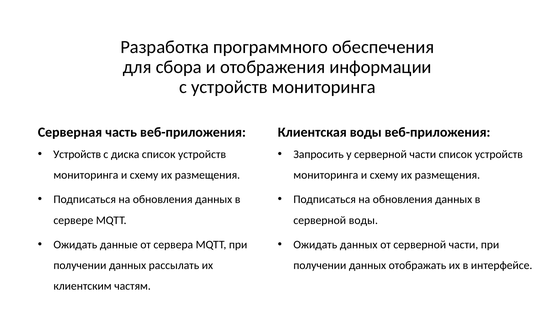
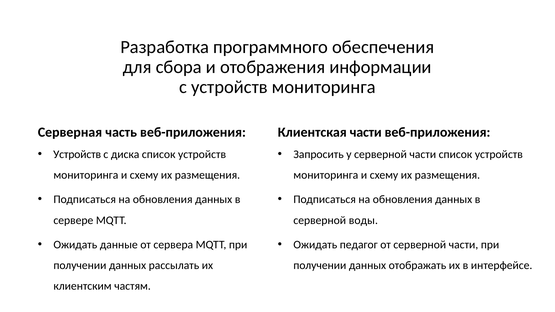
Клиентская воды: воды -> части (366, 132)
Ожидать данных: данных -> педагог (359, 245)
